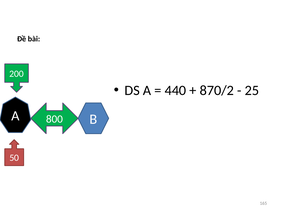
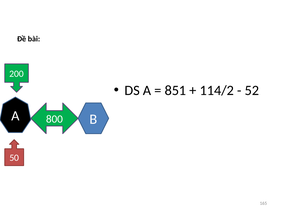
440: 440 -> 851 (175, 90)
870/2: 870/2 -> 114/2 (217, 90)
25: 25 -> 52 (252, 90)
